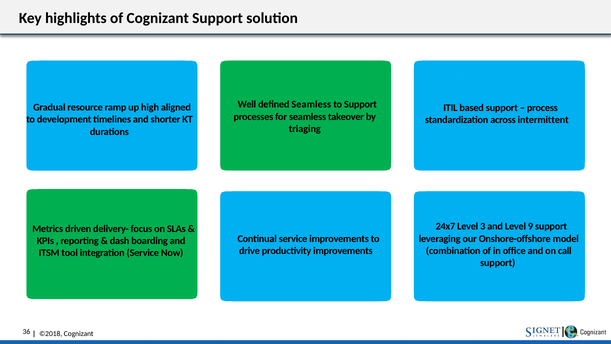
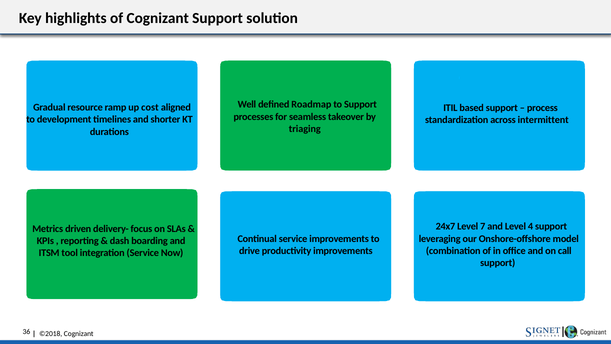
defined Seamless: Seamless -> Roadmap (311, 104)
high: high -> cost (150, 107)
3: 3 -> 7 (483, 226)
9: 9 -> 4 (531, 226)
